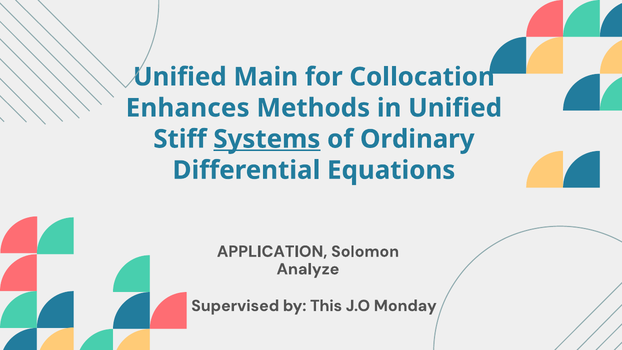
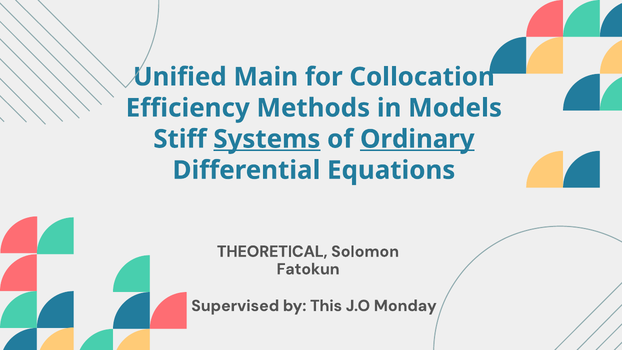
Enhances: Enhances -> Efficiency (188, 108)
in Unified: Unified -> Models (455, 108)
Ordinary underline: none -> present (417, 139)
APPLICATION: APPLICATION -> THEORETICAL (272, 251)
Analyze: Analyze -> Fatokun (308, 269)
